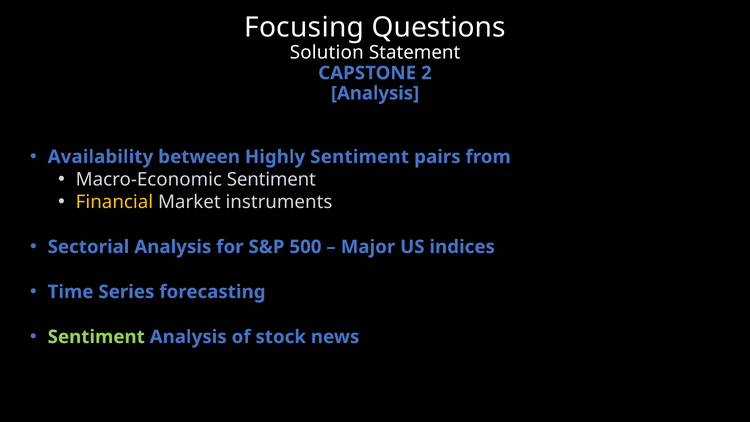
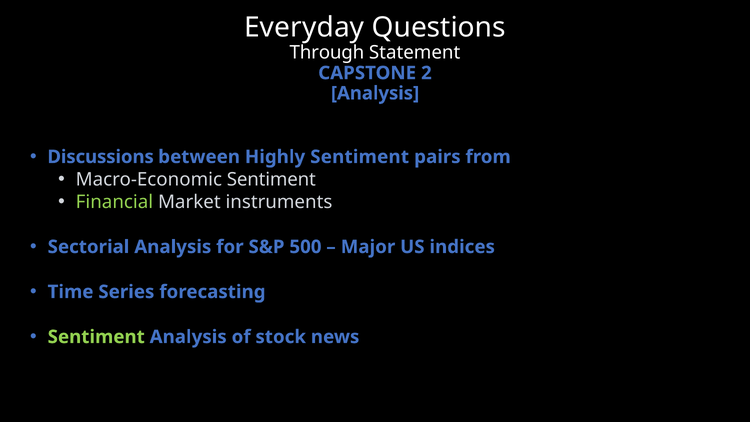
Focusing: Focusing -> Everyday (304, 27)
Solution: Solution -> Through (327, 53)
Availability: Availability -> Discussions (101, 157)
Financial colour: yellow -> light green (114, 202)
